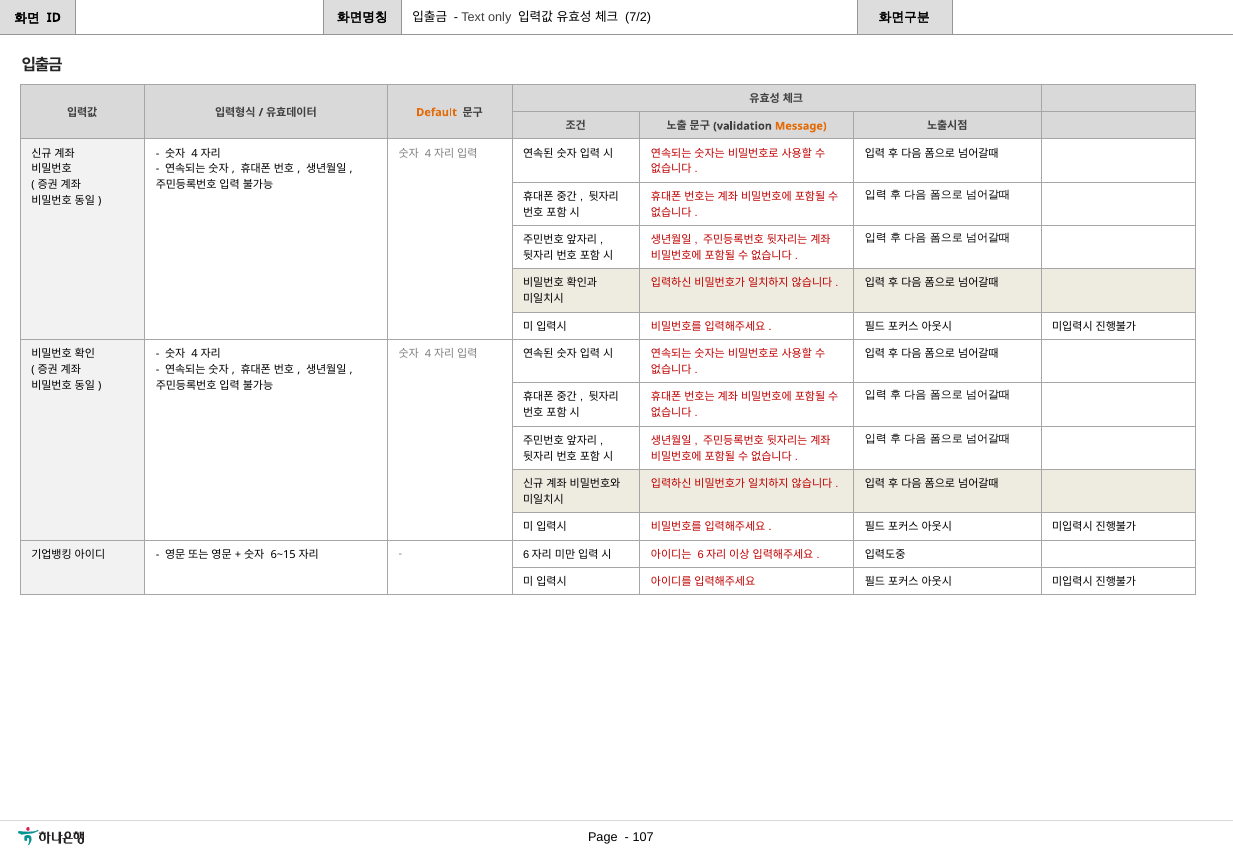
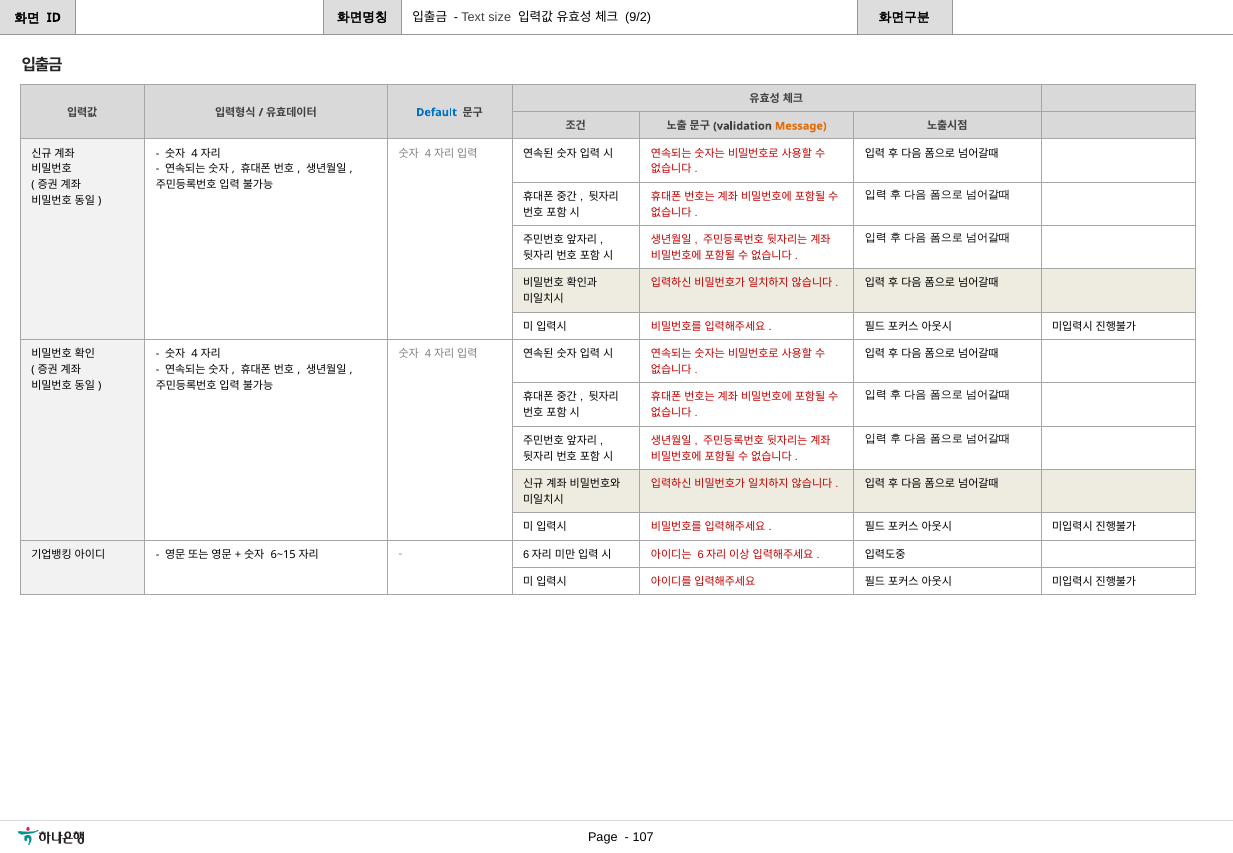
only: only -> size (500, 17)
7/2: 7/2 -> 9/2 (638, 17)
Default colour: orange -> blue (437, 112)
